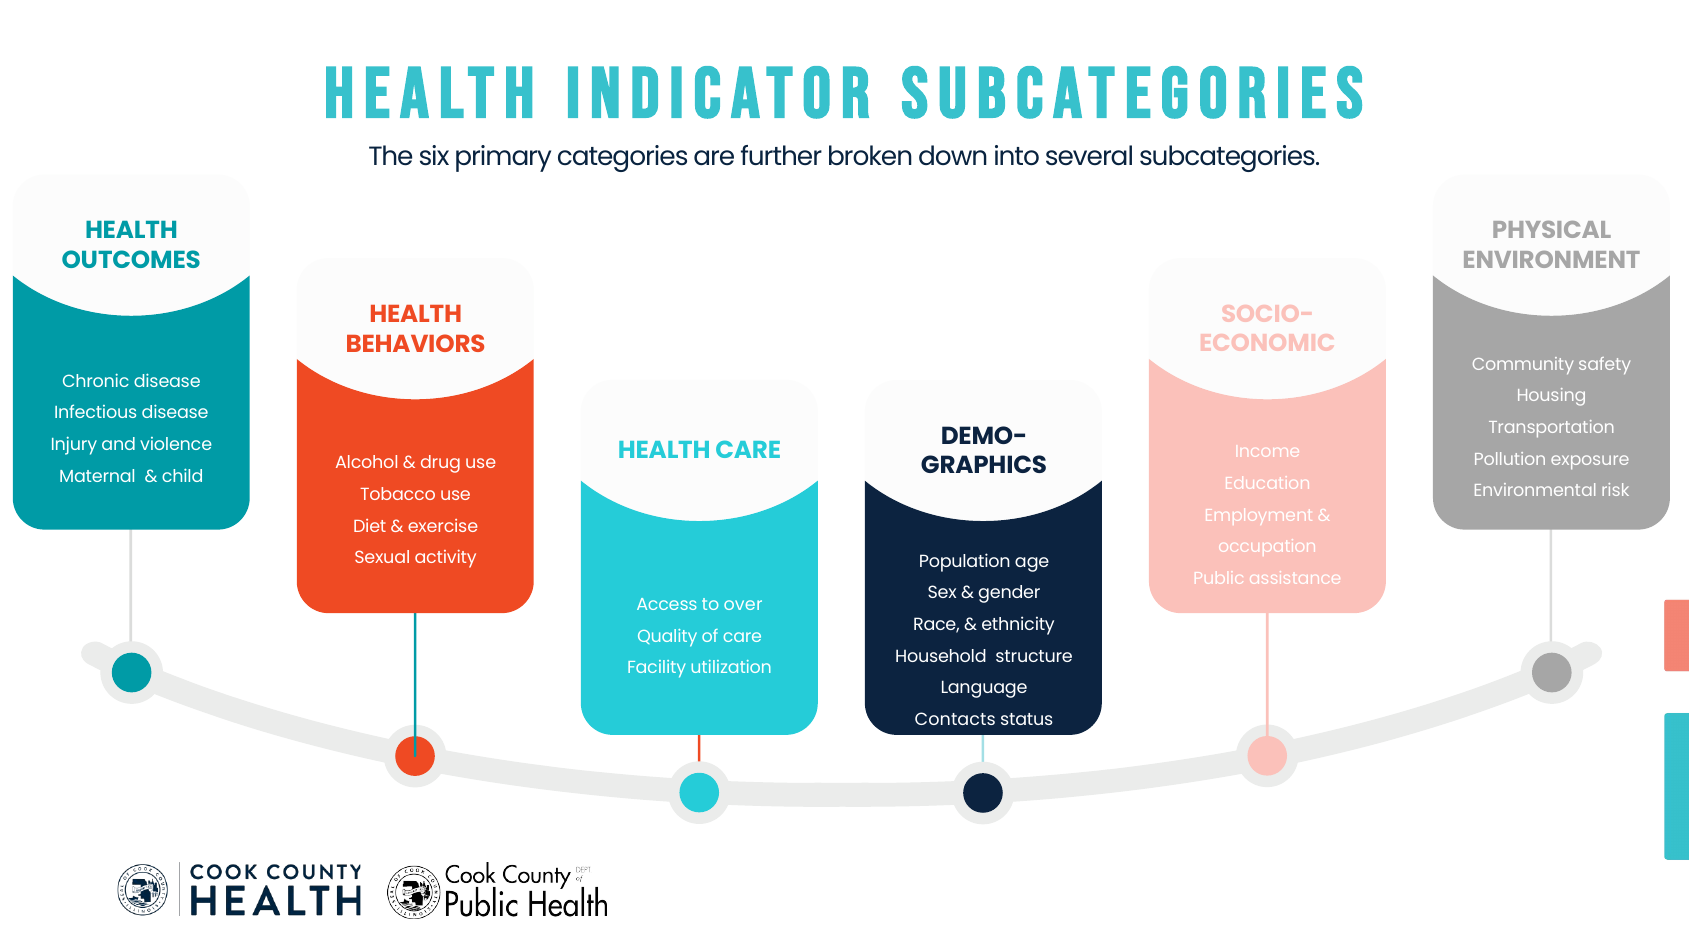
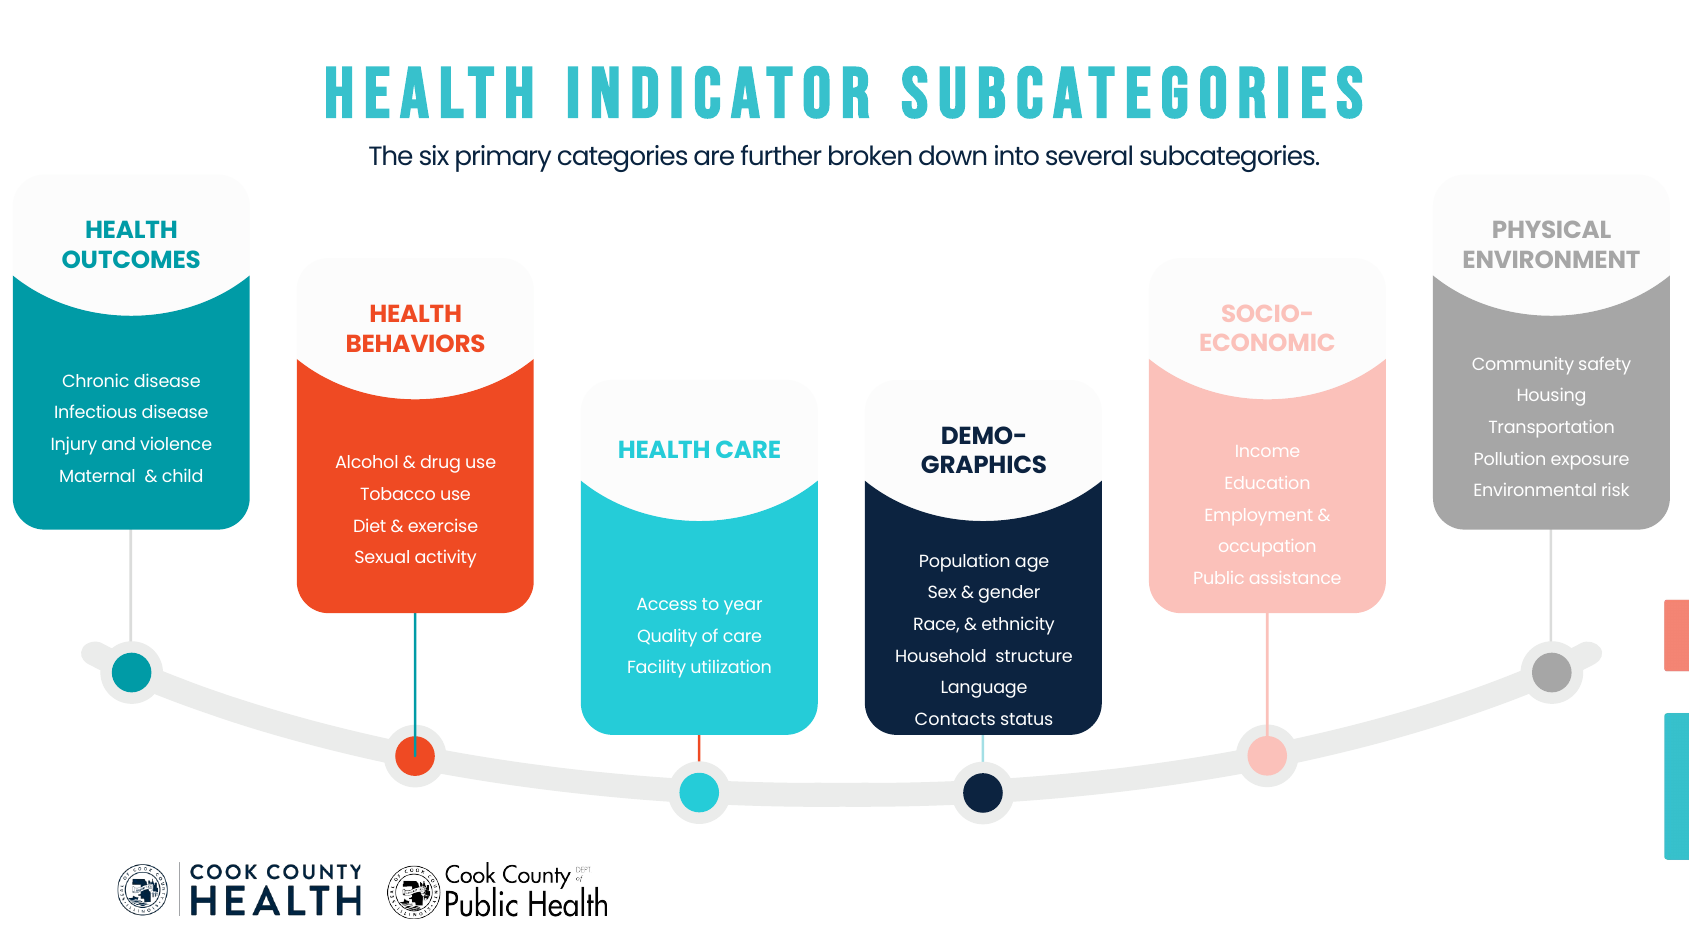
over: over -> year (743, 605)
